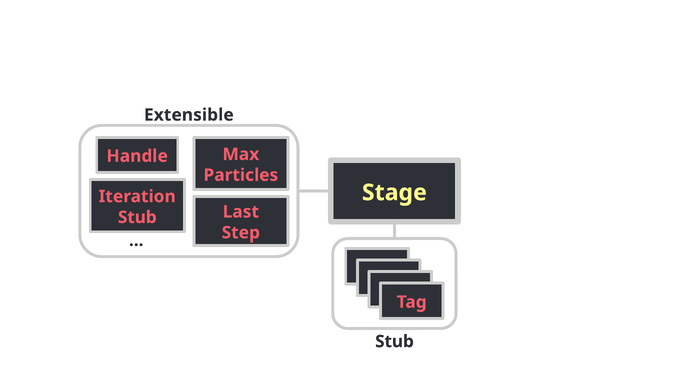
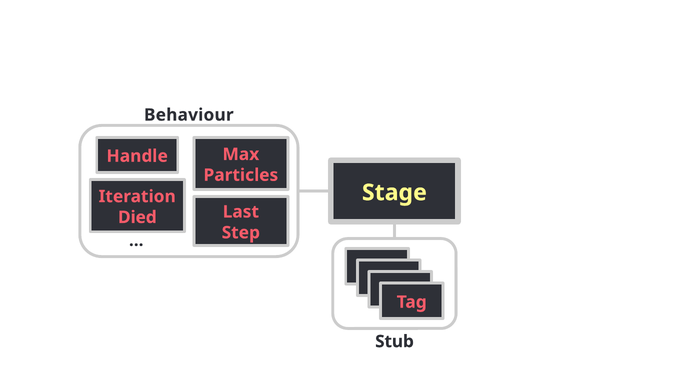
Extensible: Extensible -> Behaviour (189, 115)
Stub: Stub -> Died (137, 218)
